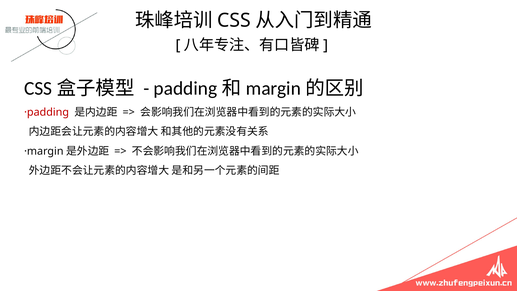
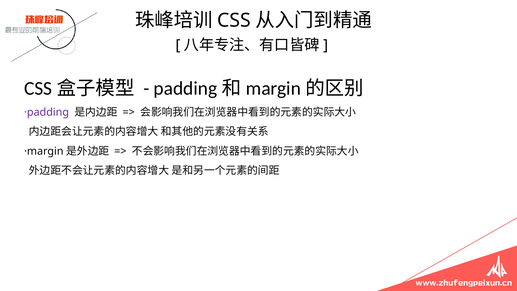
·padding colour: red -> purple (47, 112)
